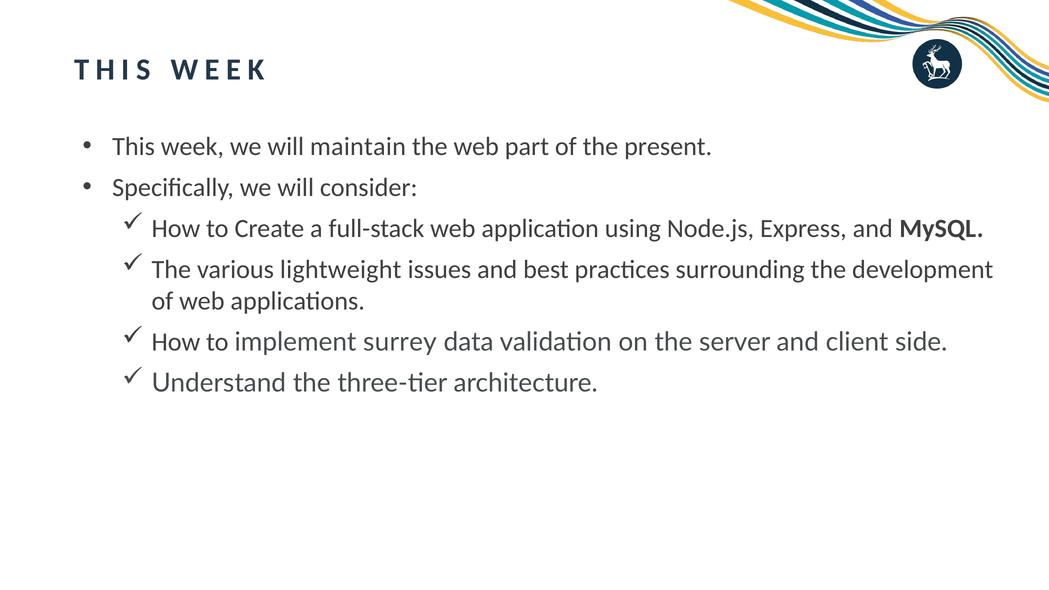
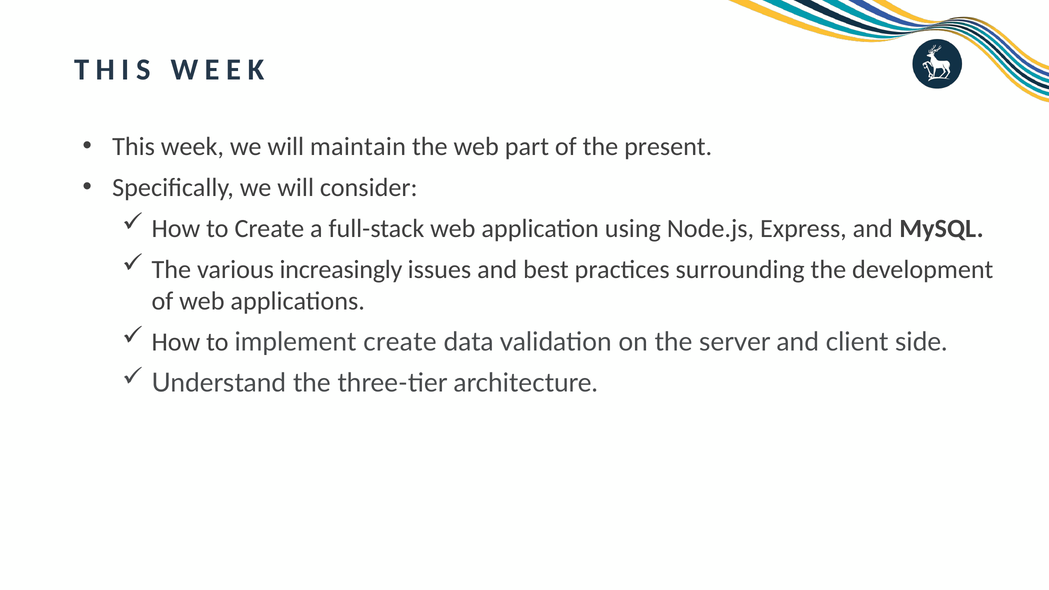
lightweight: lightweight -> increasingly (341, 270)
implement surrey: surrey -> create (400, 342)
